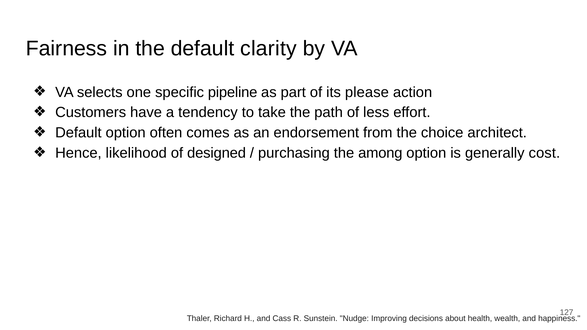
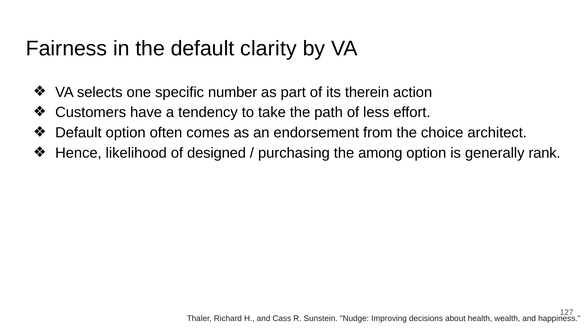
pipeline: pipeline -> number (233, 92)
please: please -> therein (367, 92)
cost: cost -> rank (545, 153)
